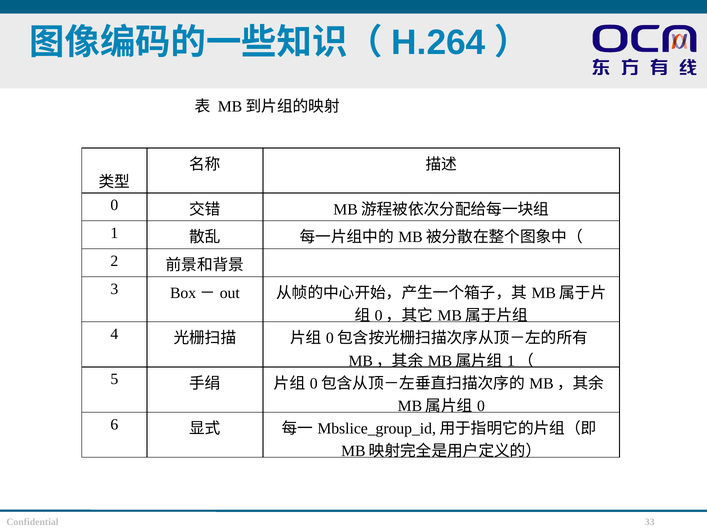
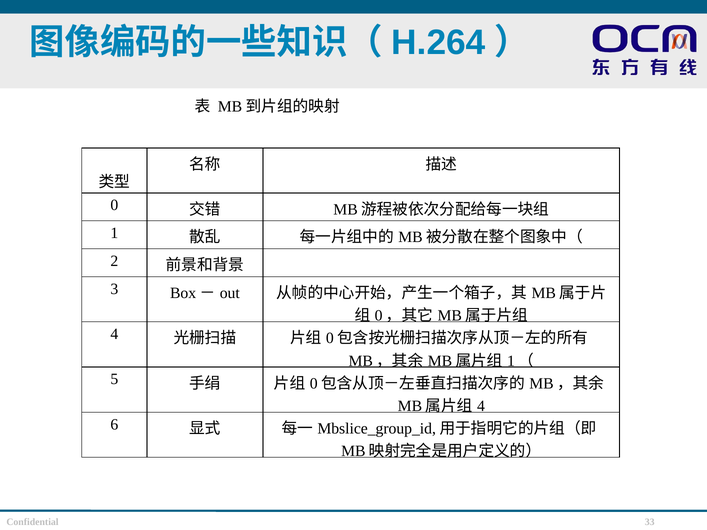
0: 0 -> 4 (481, 406)
